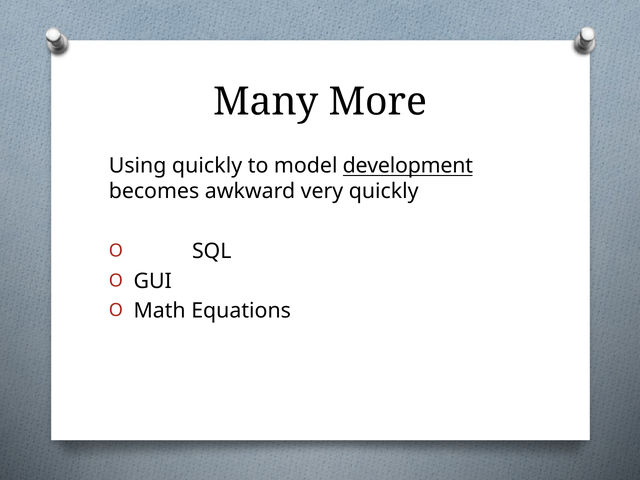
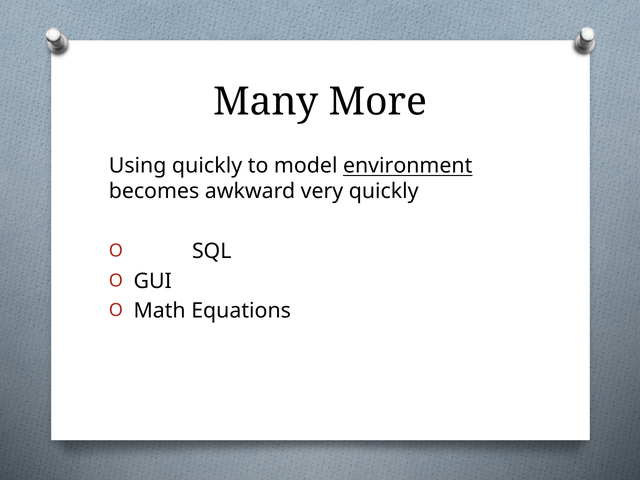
development: development -> environment (408, 166)
